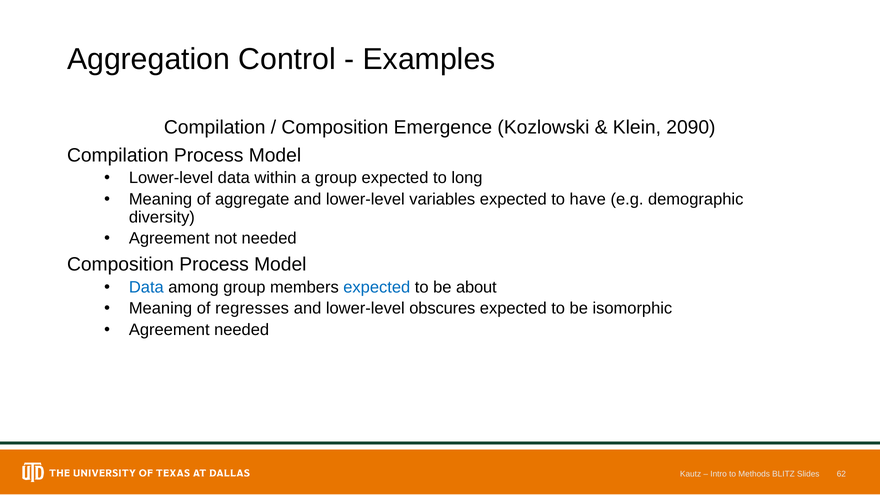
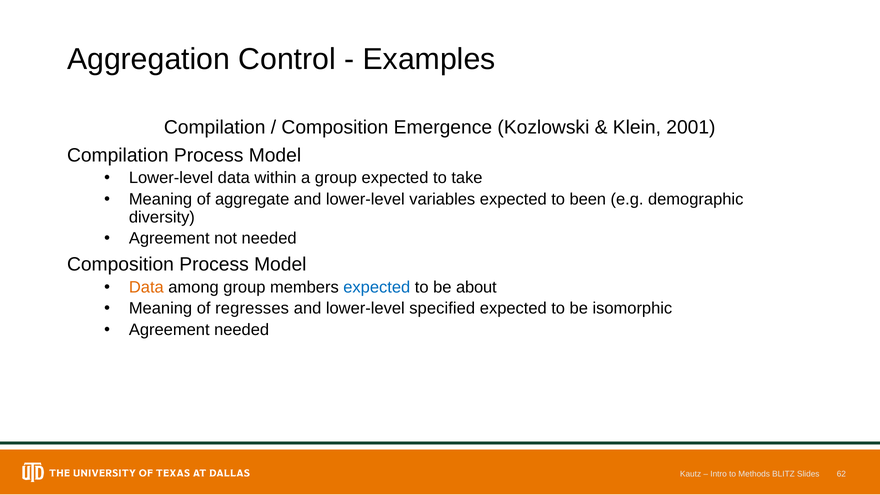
2090: 2090 -> 2001 (691, 128)
long: long -> take (467, 178)
have: have -> been (588, 199)
Data colour: blue -> orange (146, 287)
obscures: obscures -> specified (442, 309)
